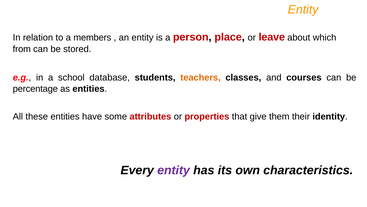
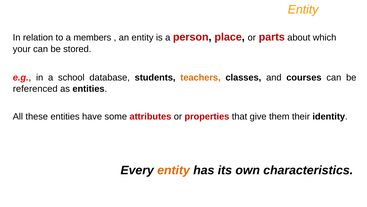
leave: leave -> parts (272, 37)
from: from -> your (22, 49)
percentage: percentage -> referenced (35, 88)
entity colour: purple -> orange (174, 170)
